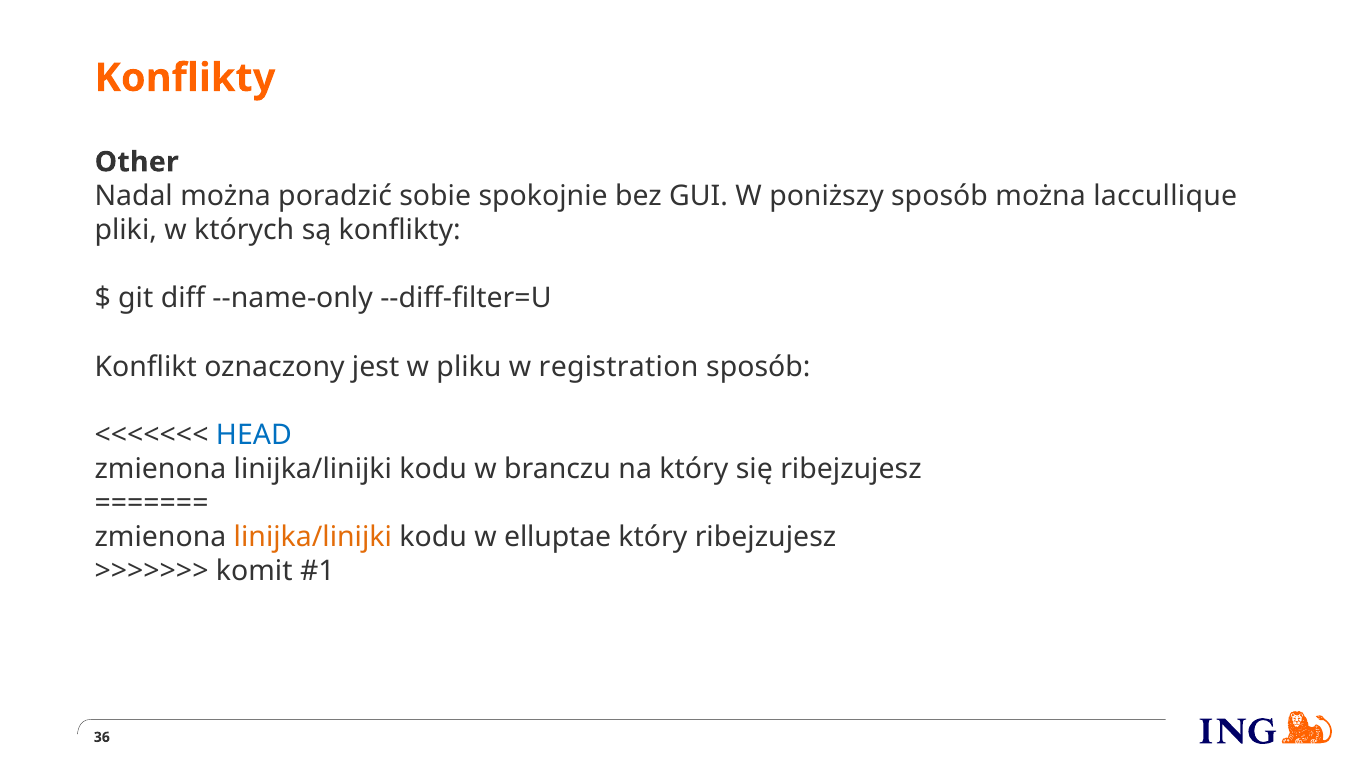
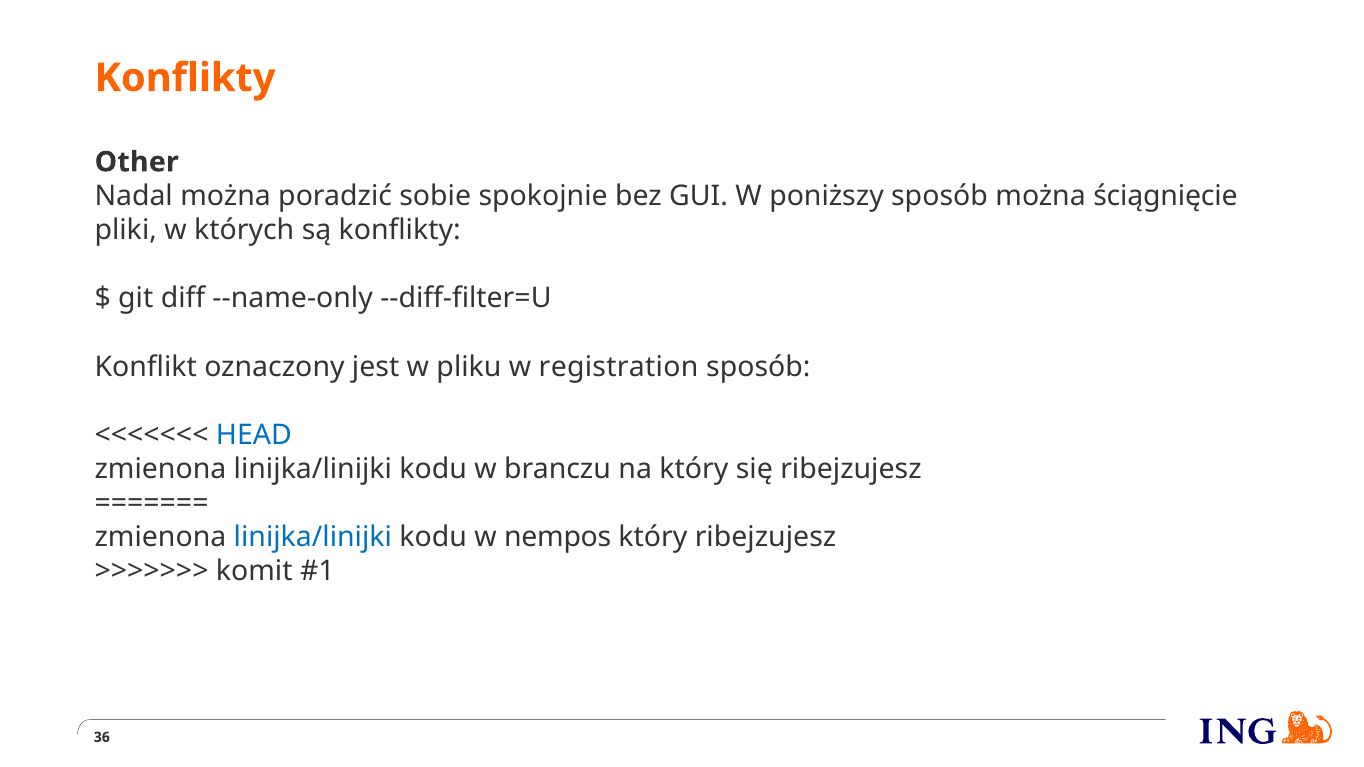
laccullique: laccullique -> ściągnięcie (1165, 196)
linijka/linijki colour: orange -> blue (313, 537)
elluptae: elluptae -> nempos (558, 537)
